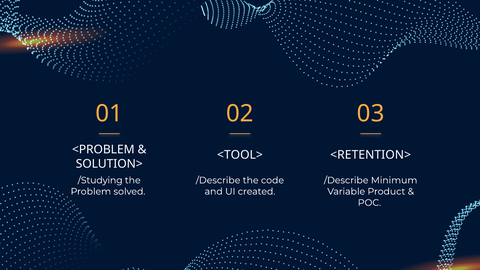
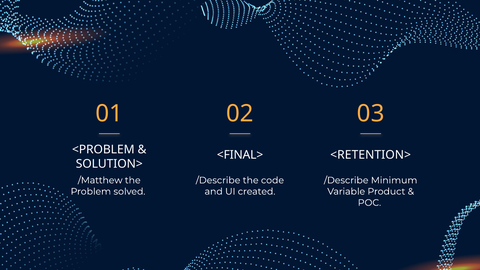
<TOOL>: <TOOL> -> <FINAL> (240, 155)
/Studying: /Studying -> /Matthew (100, 180)
